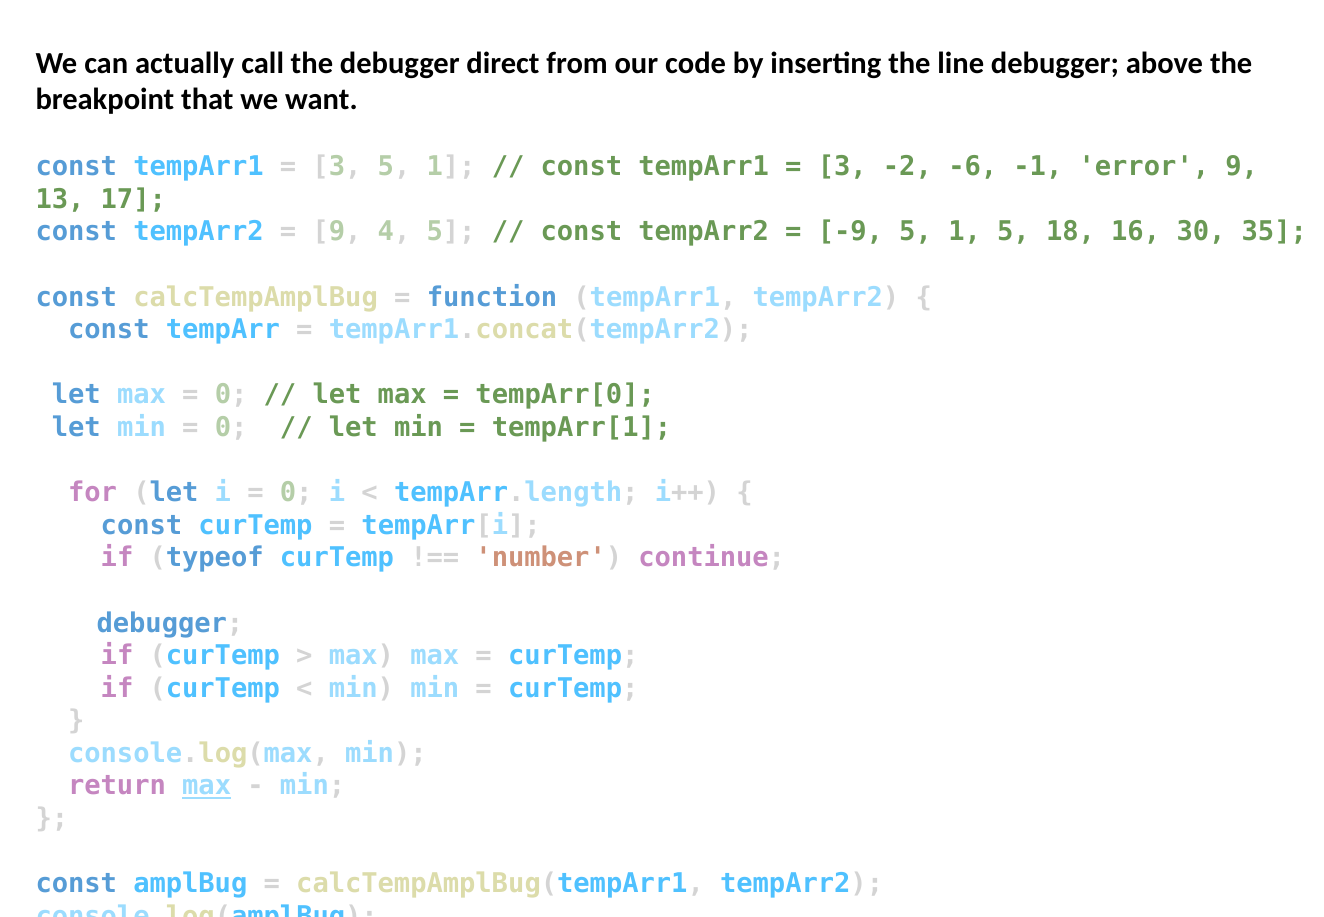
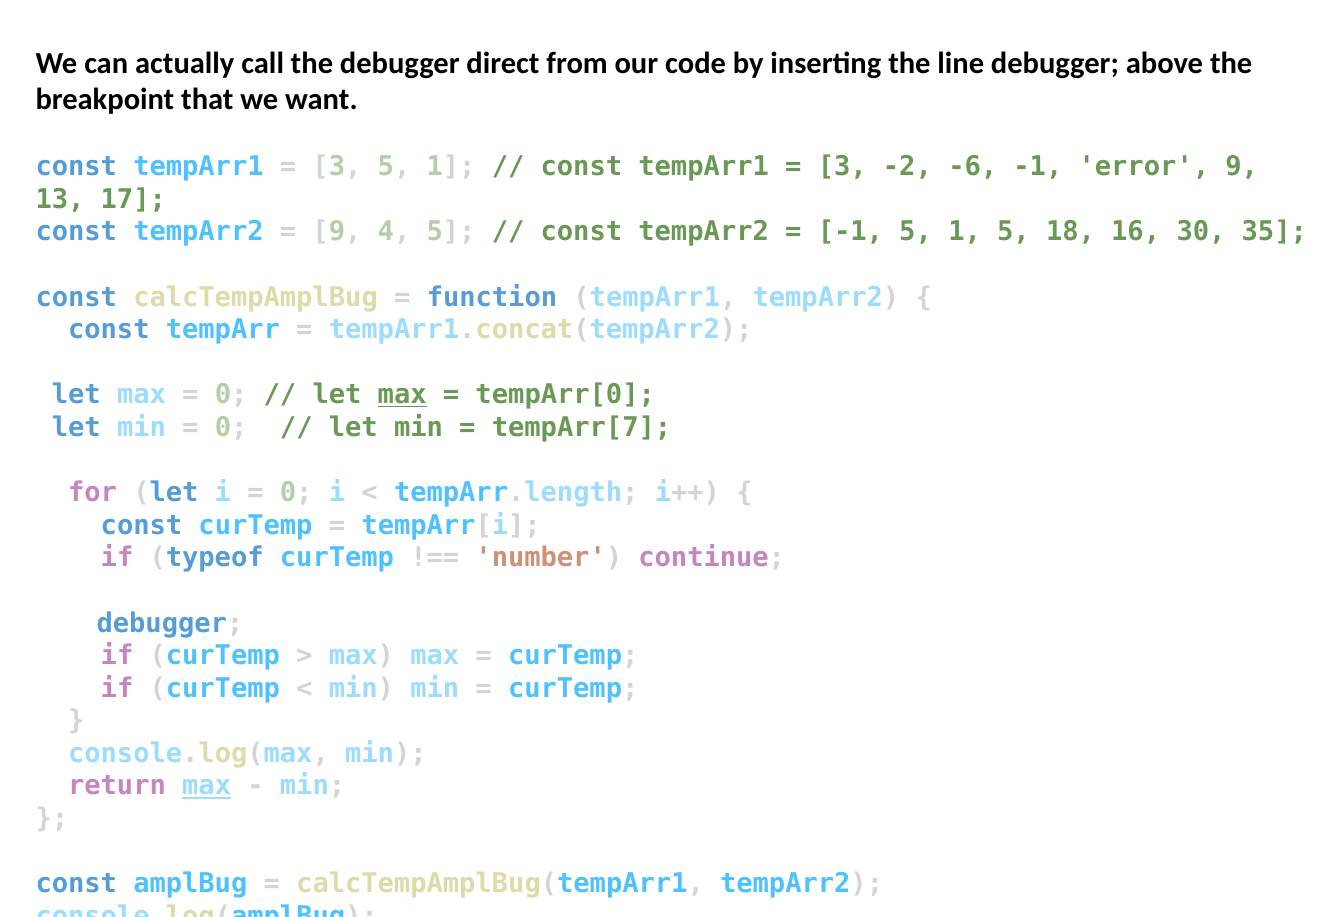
-9: -9 -> -1 (850, 232)
max underline: none -> present (402, 395)
tempArr[1: tempArr[1 -> tempArr[7 (582, 427)
